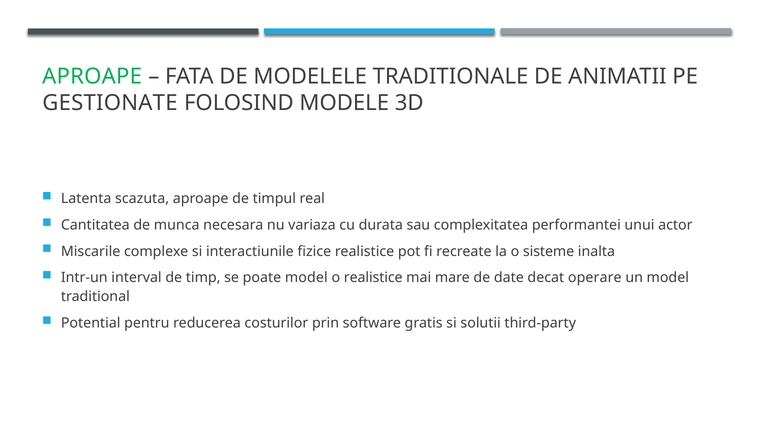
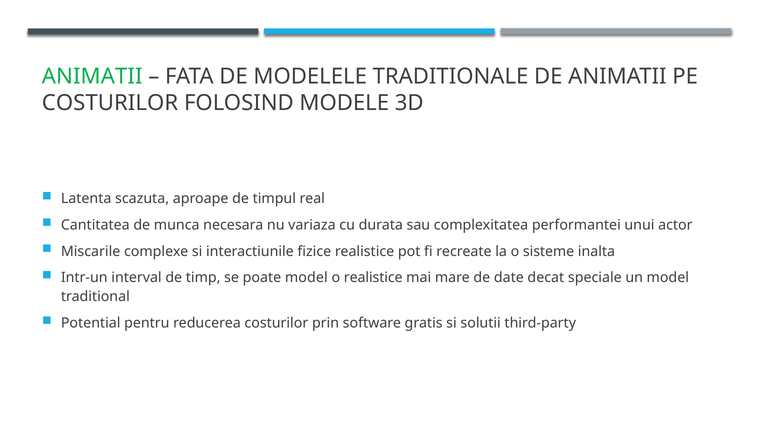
APROAPE: APROAPE -> ANIMATII (92, 77)
GESTIONATE: GESTIONATE -> COSTURILOR (110, 103)
operare: operare -> speciale (595, 278)
